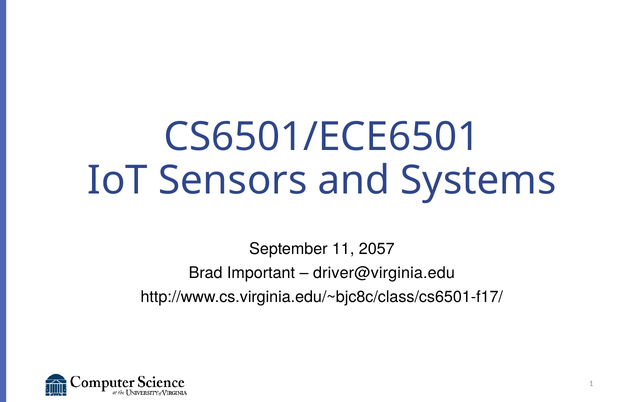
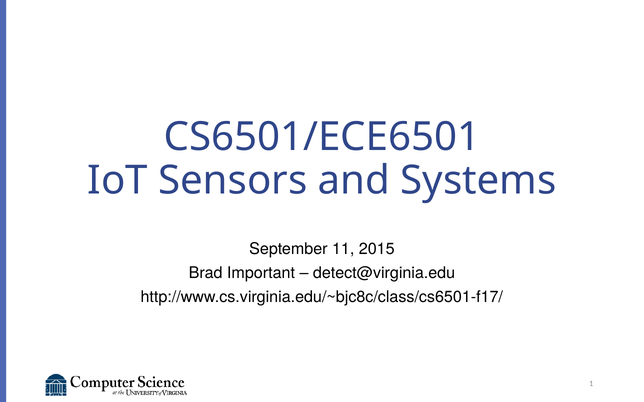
2057: 2057 -> 2015 (377, 249)
driver@virginia.edu: driver@virginia.edu -> detect@virginia.edu (384, 273)
